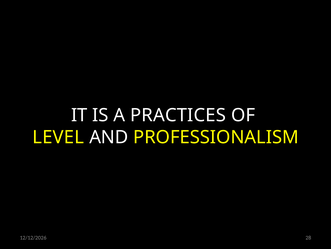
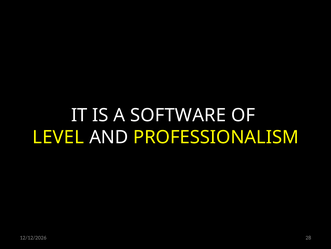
PRACTICES: PRACTICES -> SOFTWARE (178, 115)
